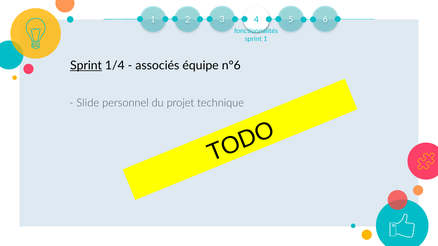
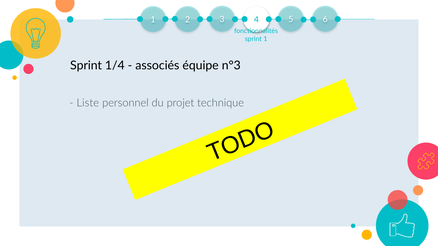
Sprint underline: present -> none (86, 66)
n°6: n°6 -> n°3 (231, 66)
Slide: Slide -> Liste (88, 103)
